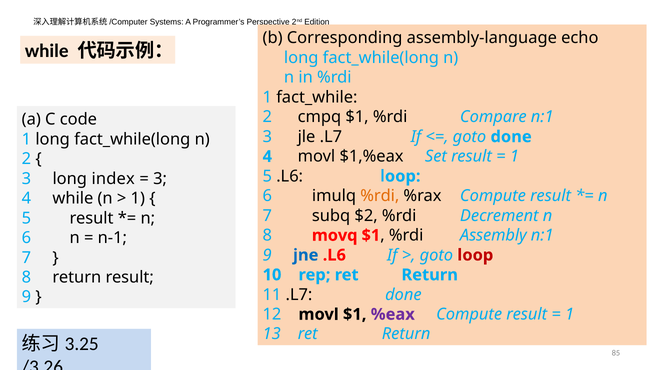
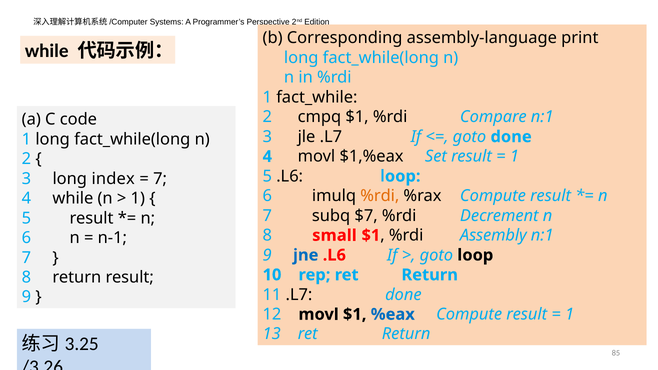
echo: echo -> print (580, 38)
3: 3 -> 7 (160, 179)
$2: $2 -> $7 (366, 216)
movq: movq -> small (335, 235)
loop colour: red -> black (475, 255)
%eax colour: purple -> blue (393, 314)
